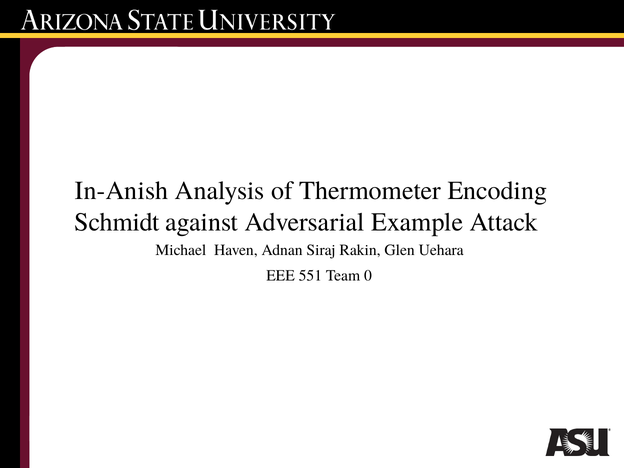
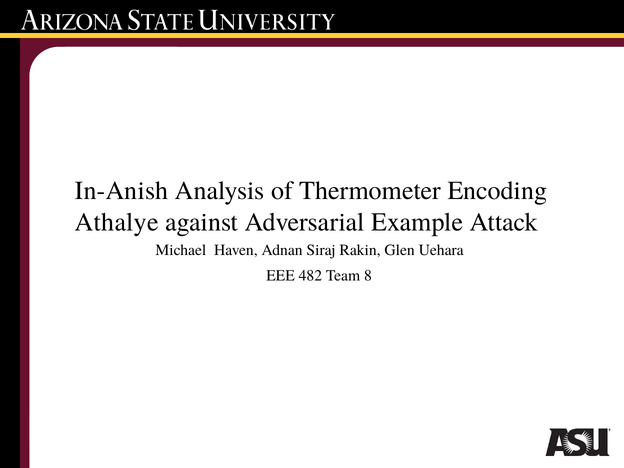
Schmidt: Schmidt -> Athalye (117, 222)
551: 551 -> 482 (310, 275)
0: 0 -> 8 (368, 275)
